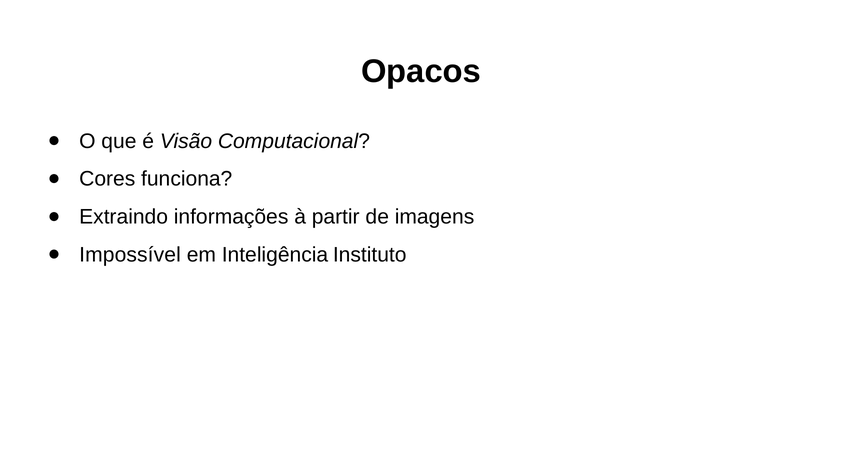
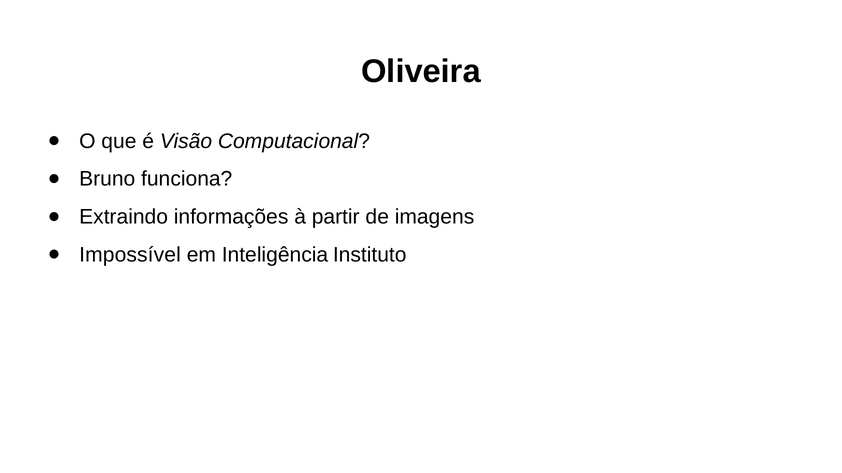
Opacos: Opacos -> Oliveira (421, 71)
Cores: Cores -> Bruno (107, 179)
